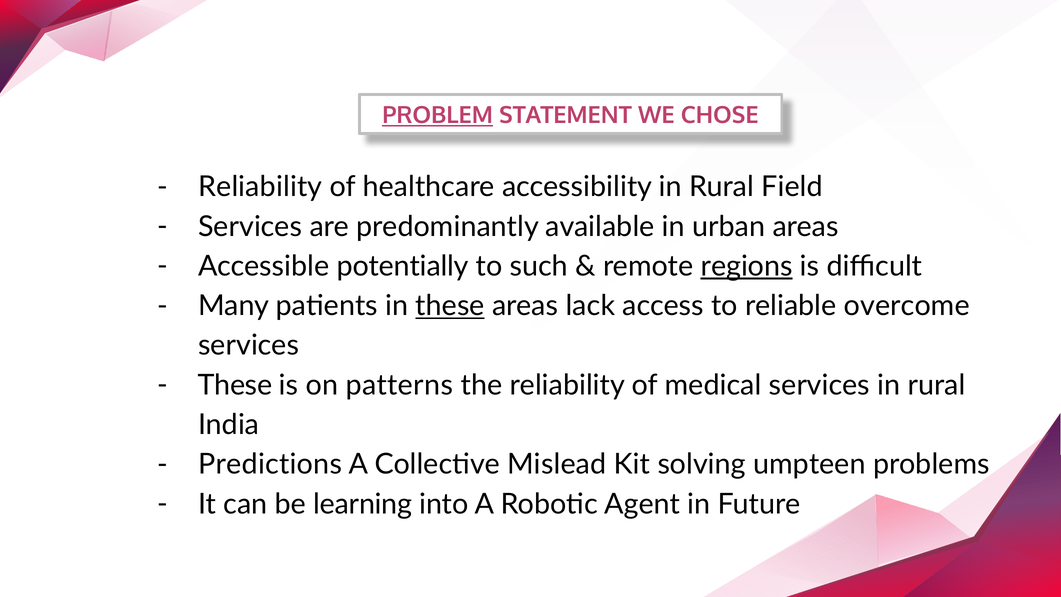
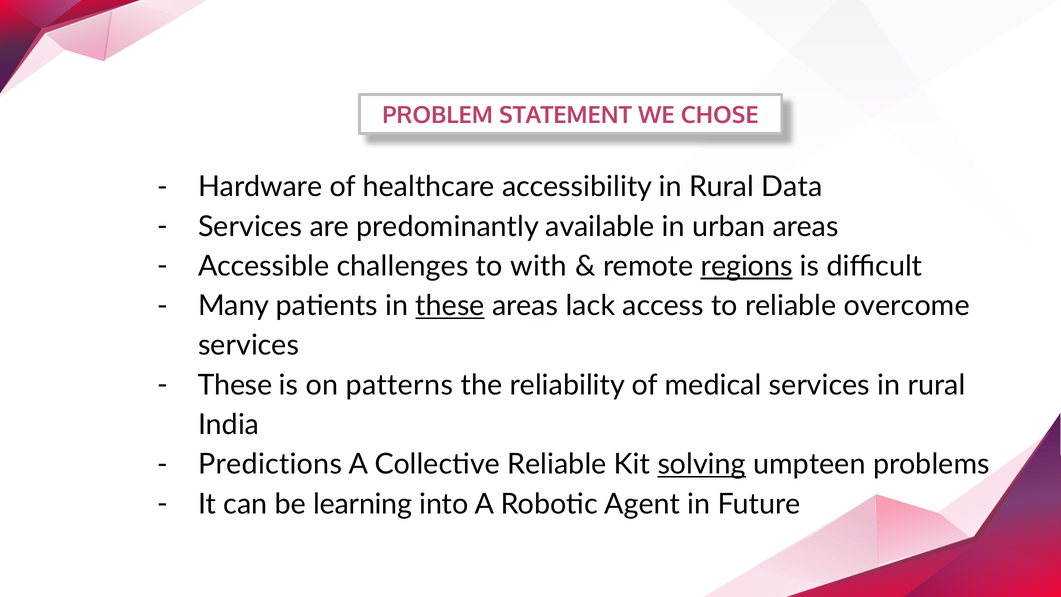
PROBLEM underline: present -> none (438, 116)
Reliability: Reliability -> Hardware (260, 187)
Field: Field -> Data (792, 187)
potentially: potentially -> challenges (403, 266)
such: such -> with (539, 266)
Collective Mislead: Mislead -> Reliable (557, 464)
solving underline: none -> present (702, 464)
